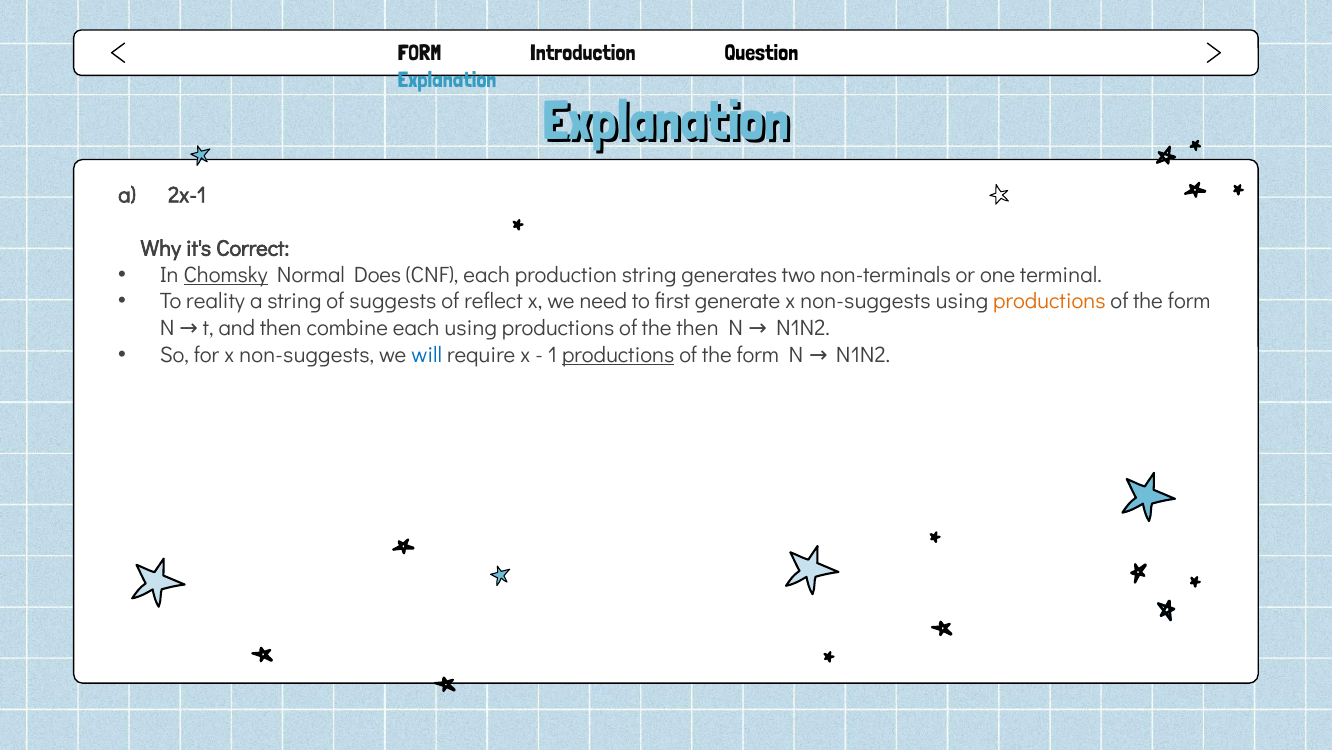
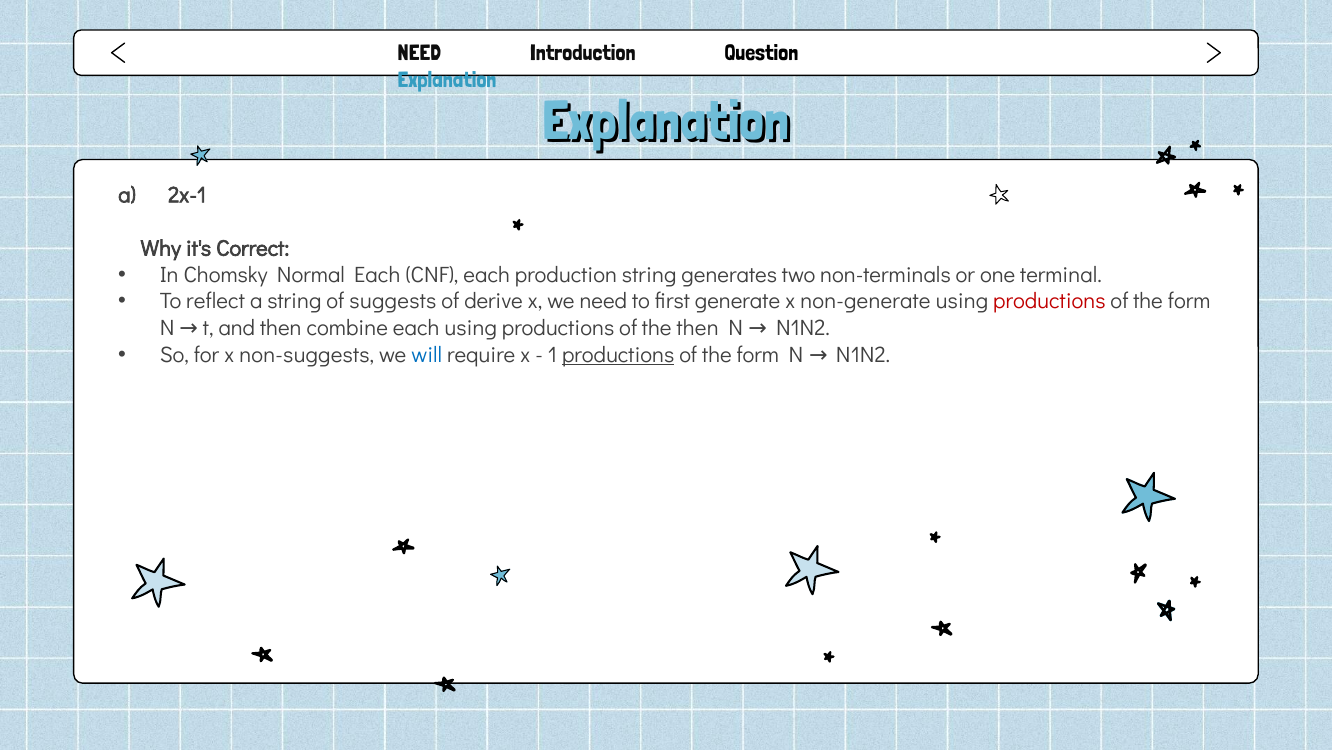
FORM: FORM -> NEED (419, 53)
Chomsky underline: present -> none (226, 275)
Normal Does: Does -> Each (377, 275)
reality: reality -> reflect (216, 301)
reflect: reflect -> derive (494, 301)
generate x non-suggests: non-suggests -> non-generate (865, 301)
productions colour: orange -> red (1049, 301)
